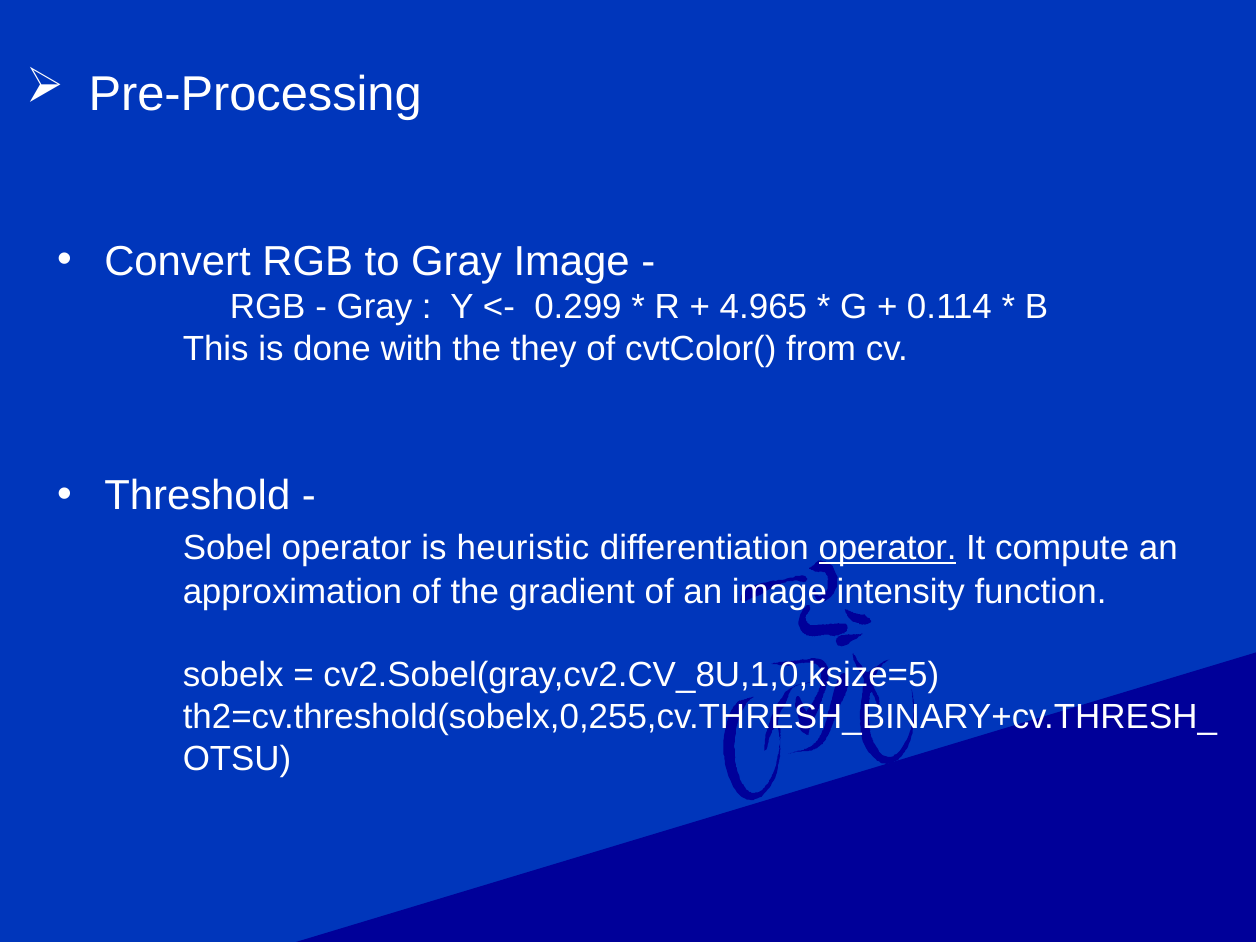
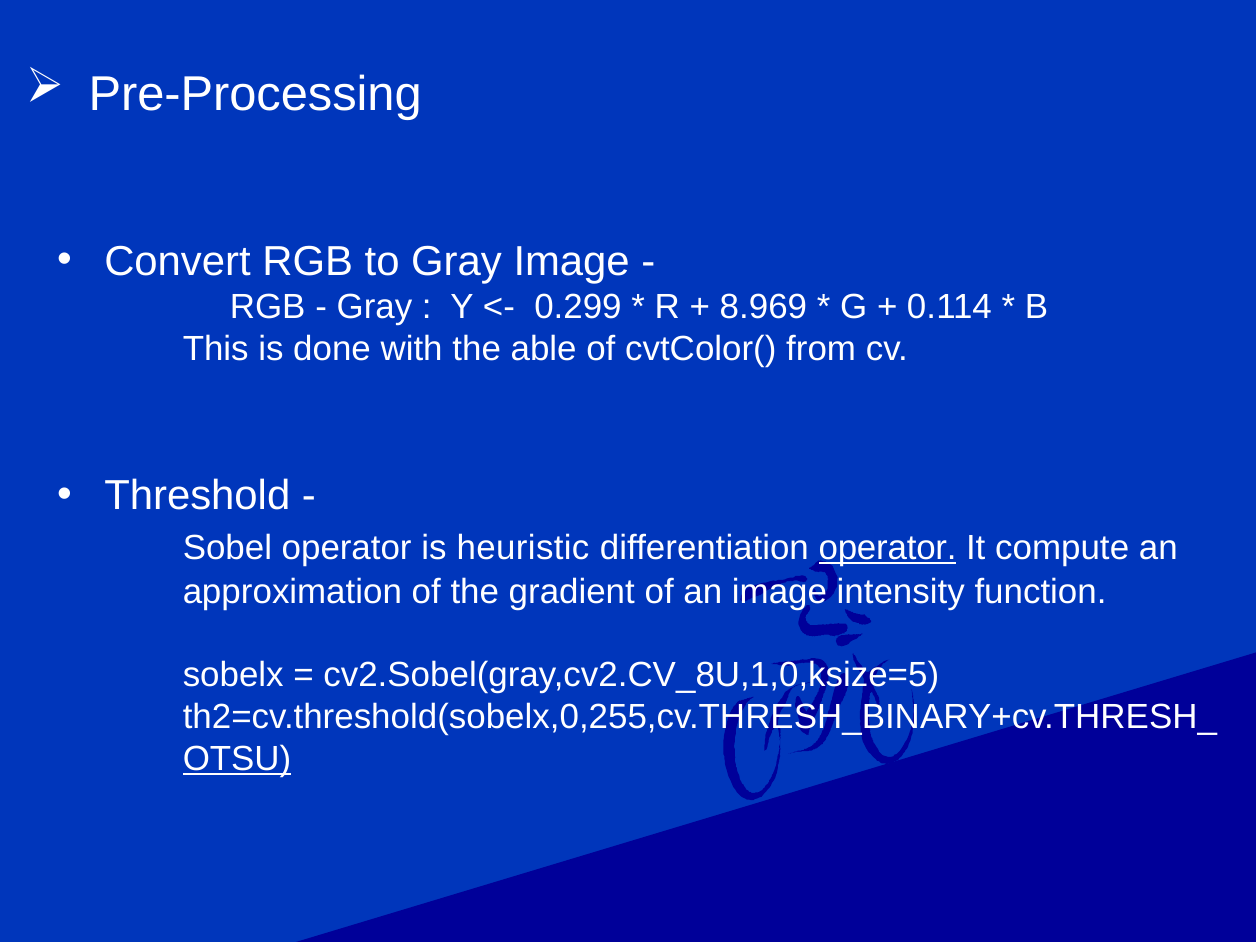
4.965: 4.965 -> 8.969 (763, 307)
they: they -> able (544, 349)
OTSU underline: none -> present (237, 759)
